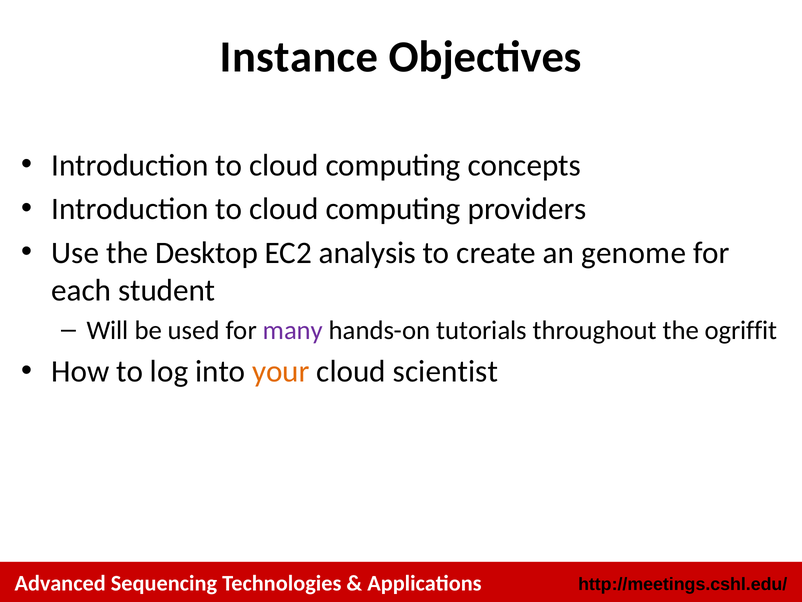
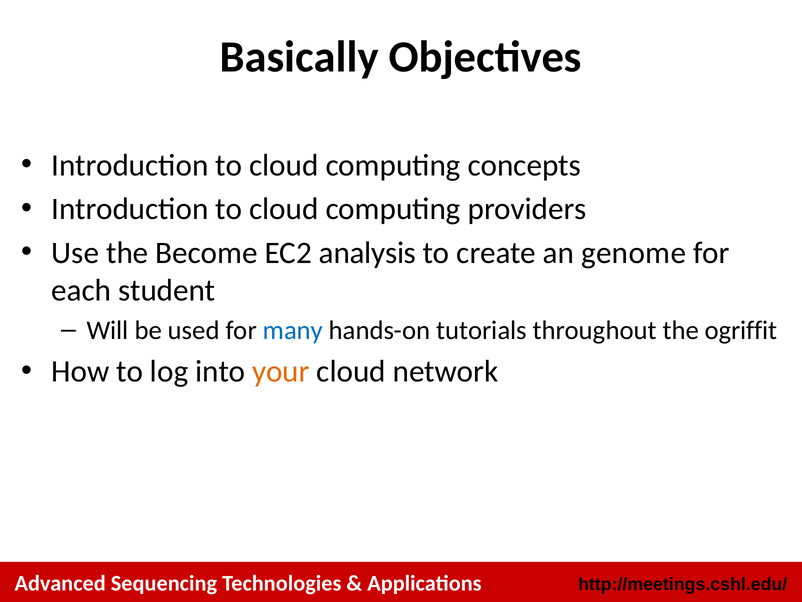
Instance: Instance -> Basically (299, 57)
Desktop: Desktop -> Become (207, 253)
many colour: purple -> blue (293, 330)
scientist: scientist -> network (445, 371)
